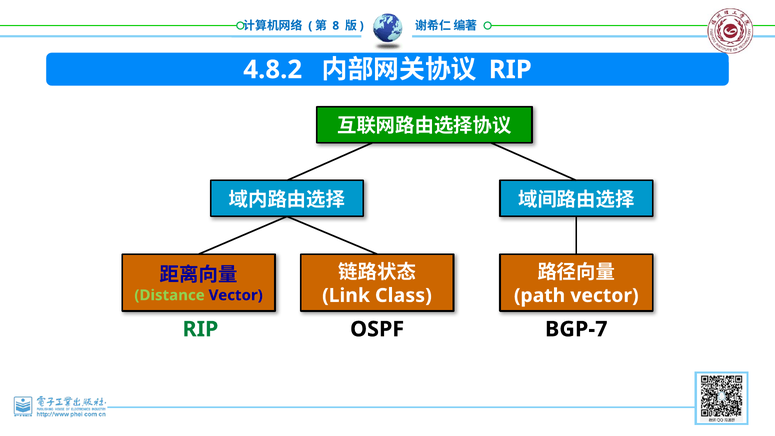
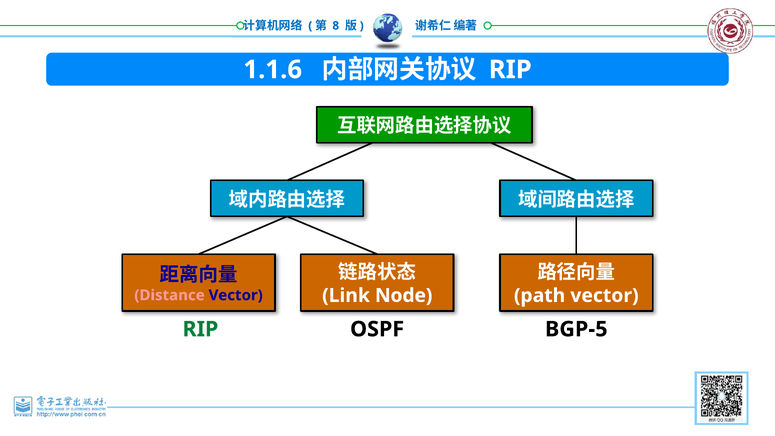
4.8.2: 4.8.2 -> 1.1.6 (273, 70)
Class: Class -> Node (404, 296)
Distance colour: light green -> pink (170, 295)
BGP-7: BGP-7 -> BGP-5 (576, 329)
